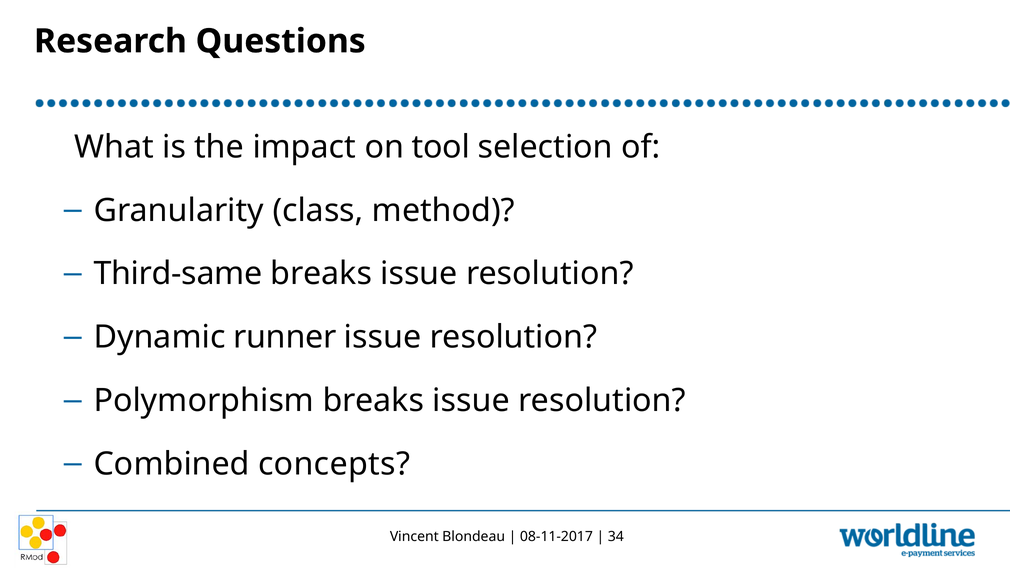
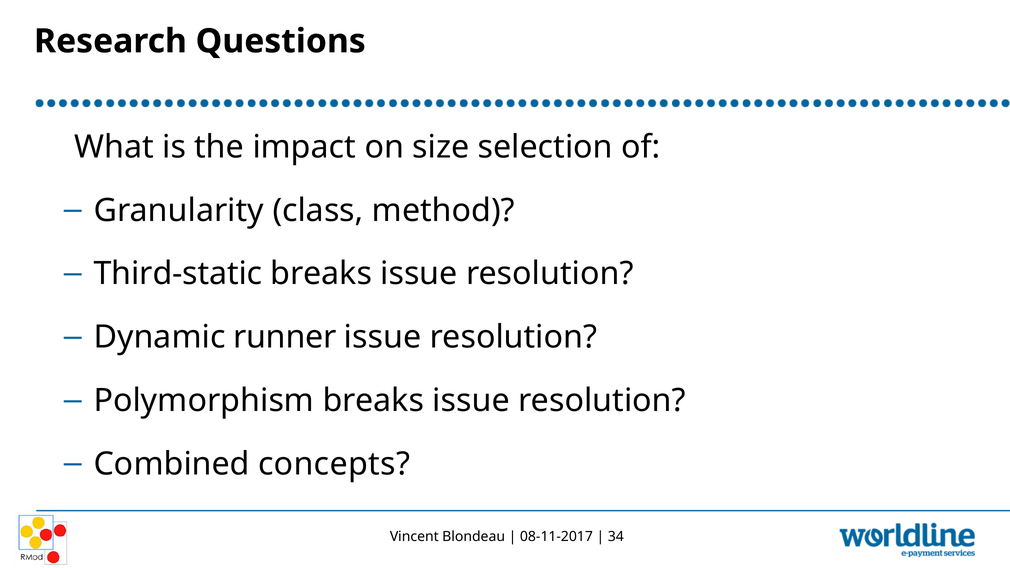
tool: tool -> size (441, 147)
Third-same: Third-same -> Third-static (178, 274)
